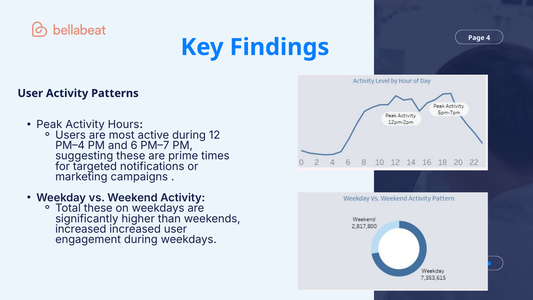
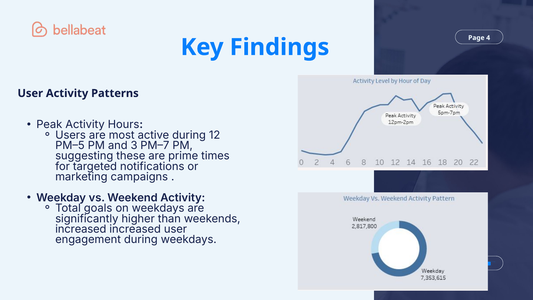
PM–4: PM–4 -> PM–5 (70, 145)
6: 6 -> 3 (134, 145)
Total these: these -> goals (98, 208)
